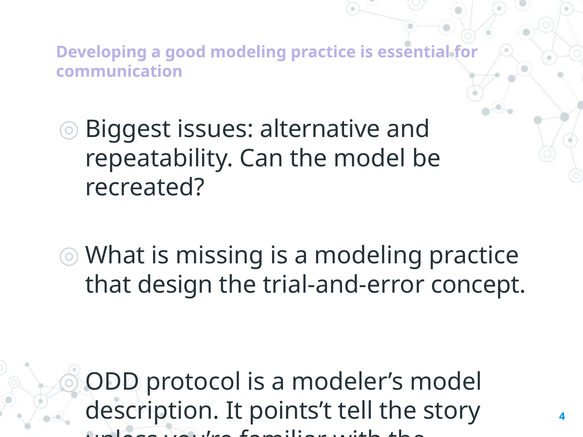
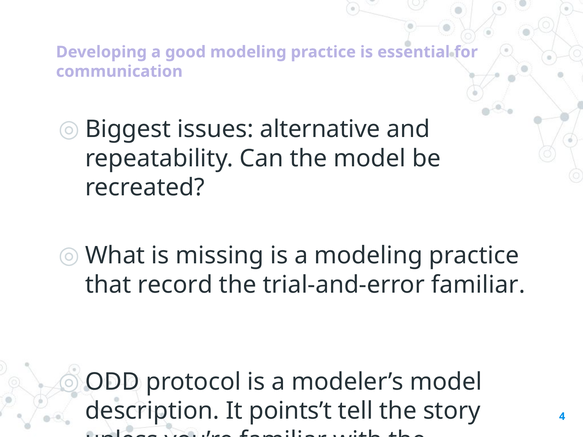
design: design -> record (175, 285)
trial-and-error concept: concept -> familiar (478, 285)
